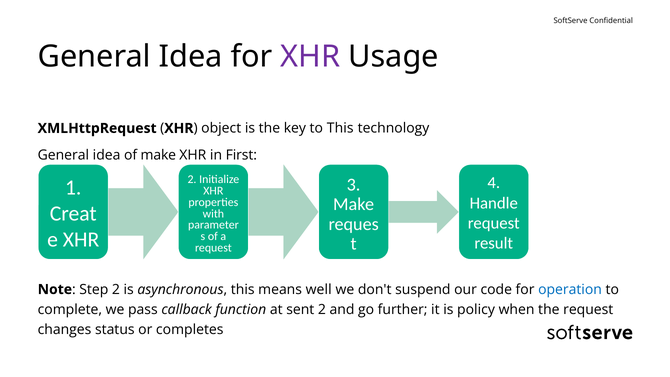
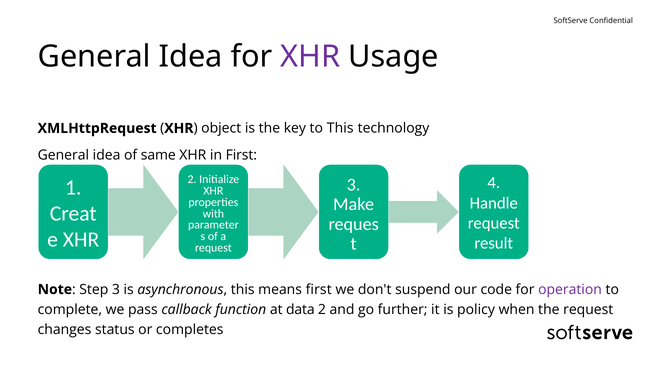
of make: make -> same (158, 155)
Step 2: 2 -> 3 (116, 289)
means well: well -> first (319, 289)
operation colour: blue -> purple (570, 289)
sent: sent -> data (300, 309)
